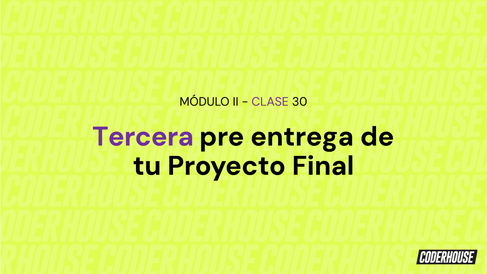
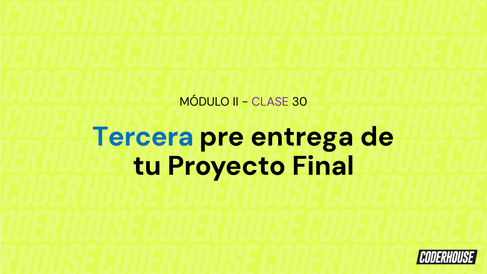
Tercera colour: purple -> blue (143, 137)
